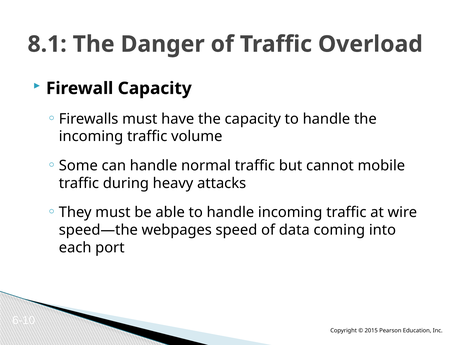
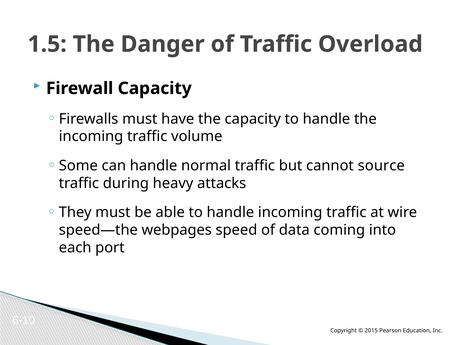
8.1: 8.1 -> 1.5 (47, 44)
mobile: mobile -> source (381, 166)
